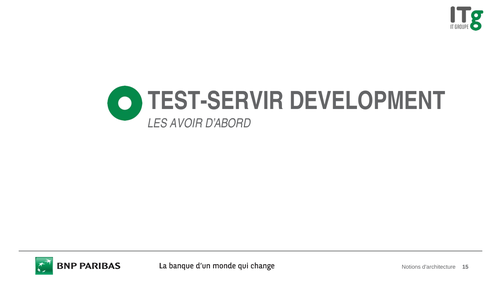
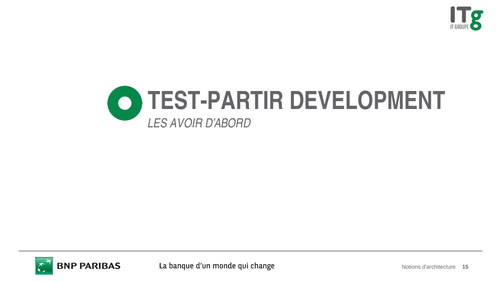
TEST-SERVIR: TEST-SERVIR -> TEST-PARTIR (216, 101)
